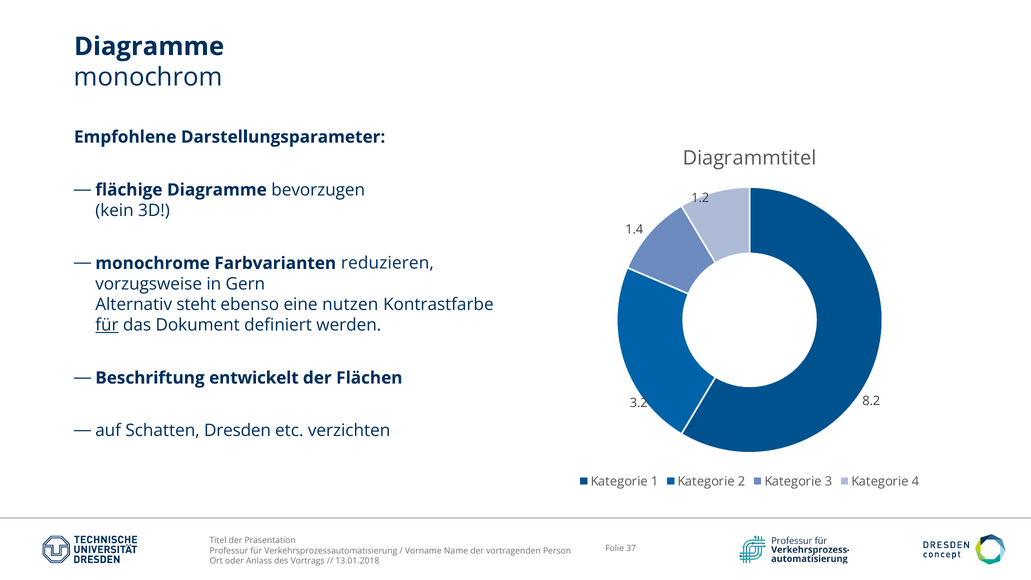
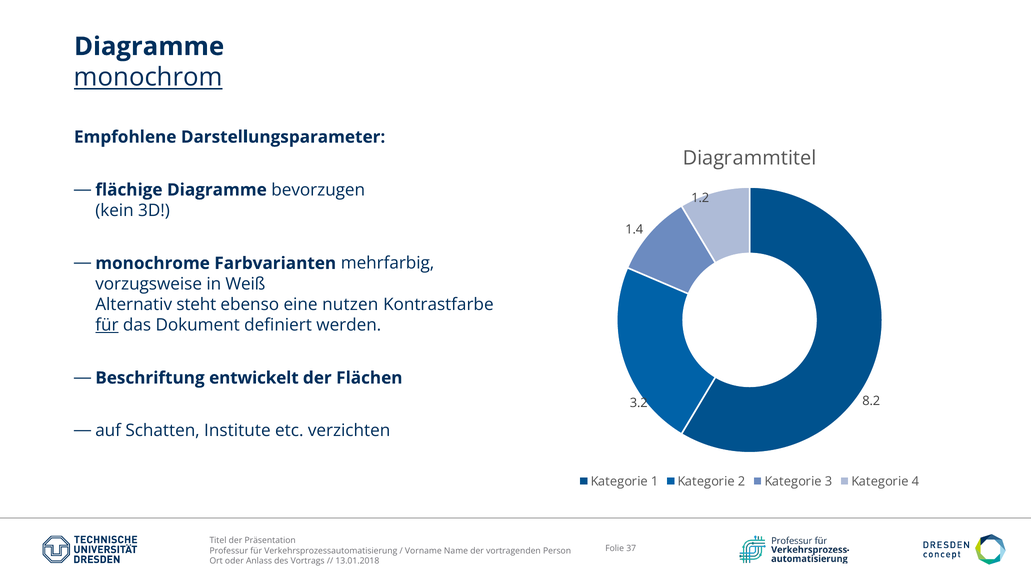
monochrom underline: none -> present (148, 77)
reduzieren: reduzieren -> mehrfarbig (388, 263)
Gern: Gern -> Weiß (245, 284)
Dresden: Dresden -> Institute (237, 431)
